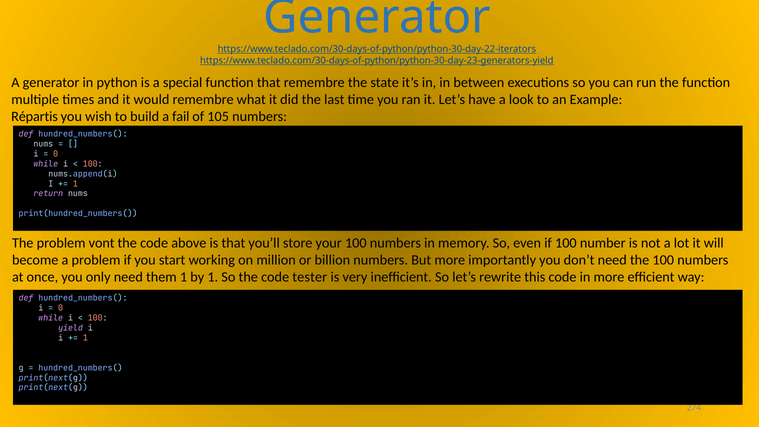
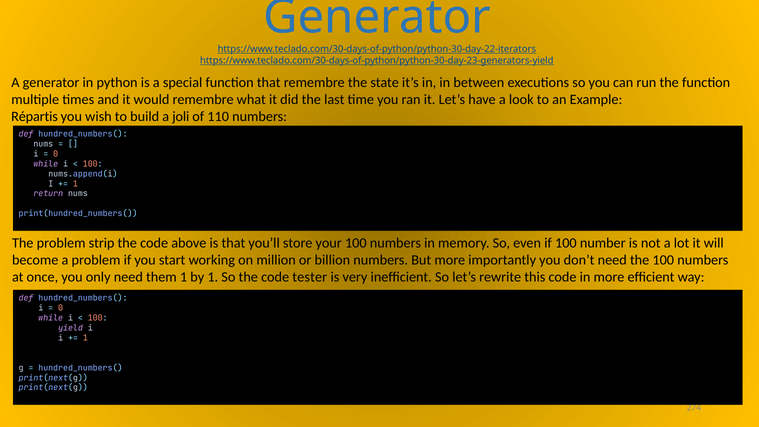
fail: fail -> joli (181, 116)
105: 105 -> 110 (218, 116)
vont: vont -> strip (102, 243)
